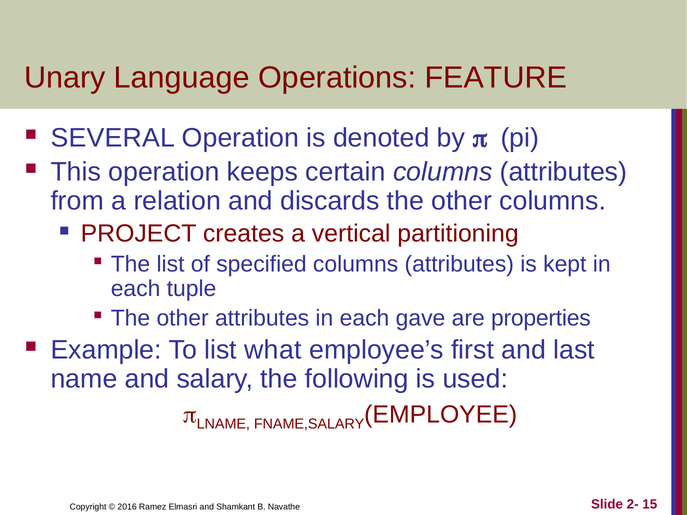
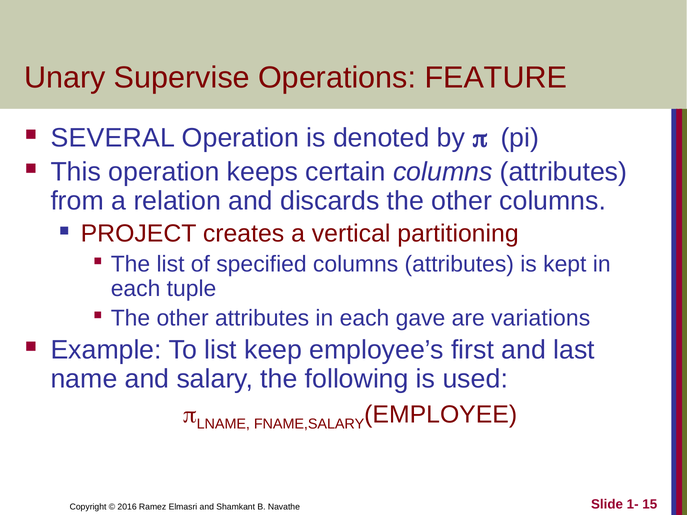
Language: Language -> Supervise (182, 78)
properties: properties -> variations (541, 318)
what: what -> keep (273, 350)
2-: 2- -> 1- (633, 505)
